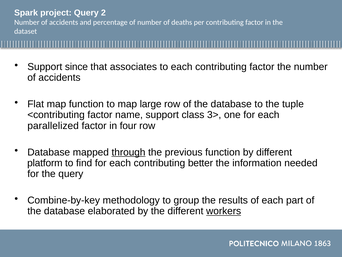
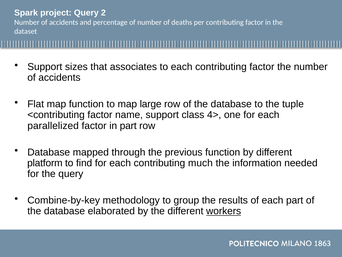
since: since -> sizes (76, 67)
3>: 3> -> 4> (214, 115)
in four: four -> part (128, 125)
through underline: present -> none (128, 152)
better: better -> much (200, 163)
